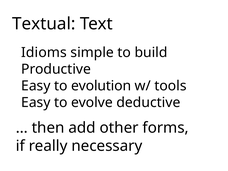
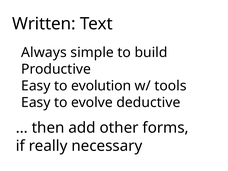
Textual: Textual -> Written (44, 24)
Idioms: Idioms -> Always (44, 52)
